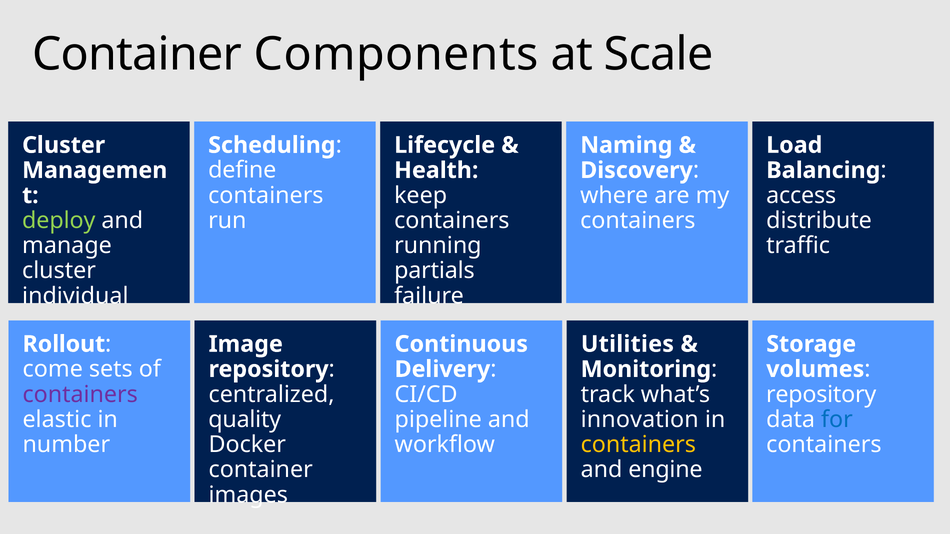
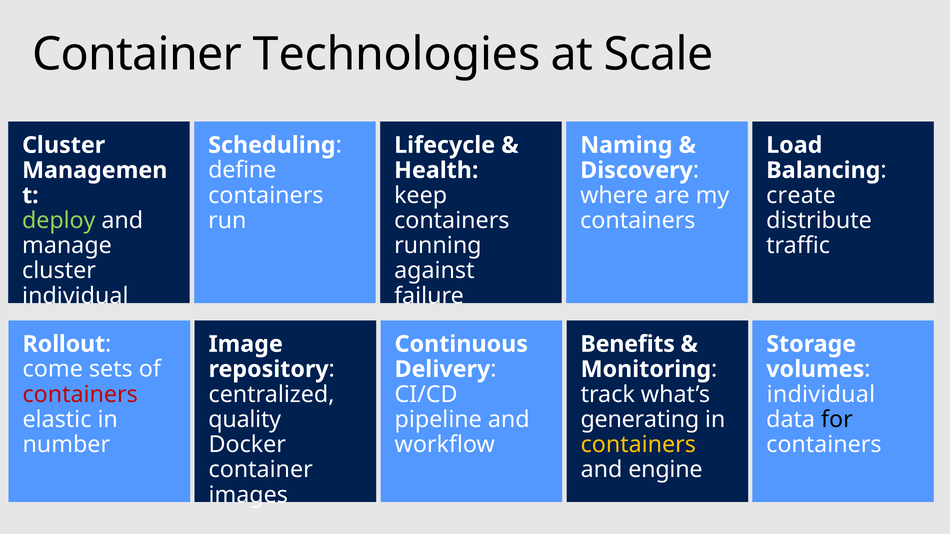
Components: Components -> Technologies (397, 54)
access: access -> create (801, 196)
partials: partials -> against (434, 271)
Utilities: Utilities -> Benefits (628, 344)
containers colour: purple -> red (80, 395)
repository: repository -> individual (821, 395)
innovation: innovation -> generating (640, 420)
for colour: blue -> black (837, 420)
